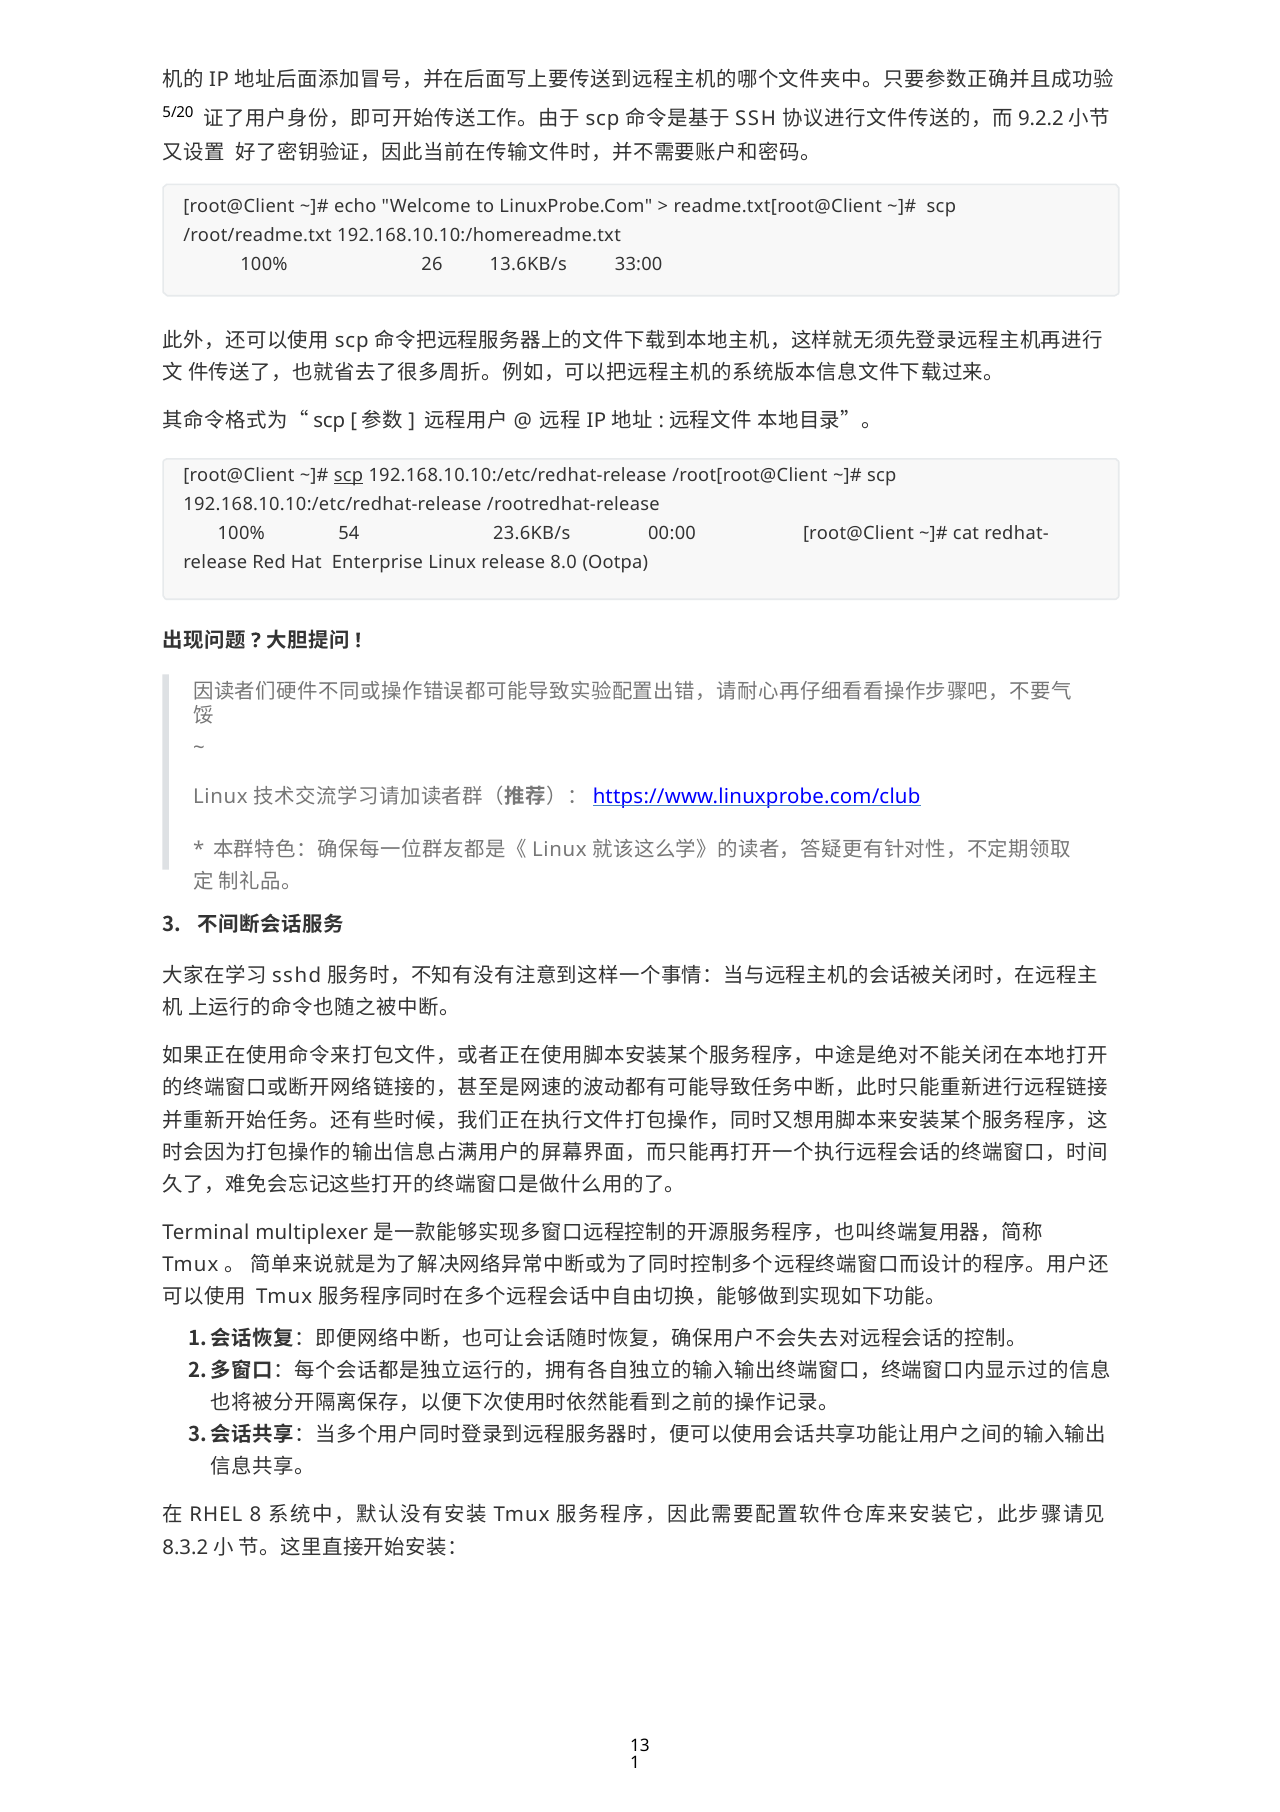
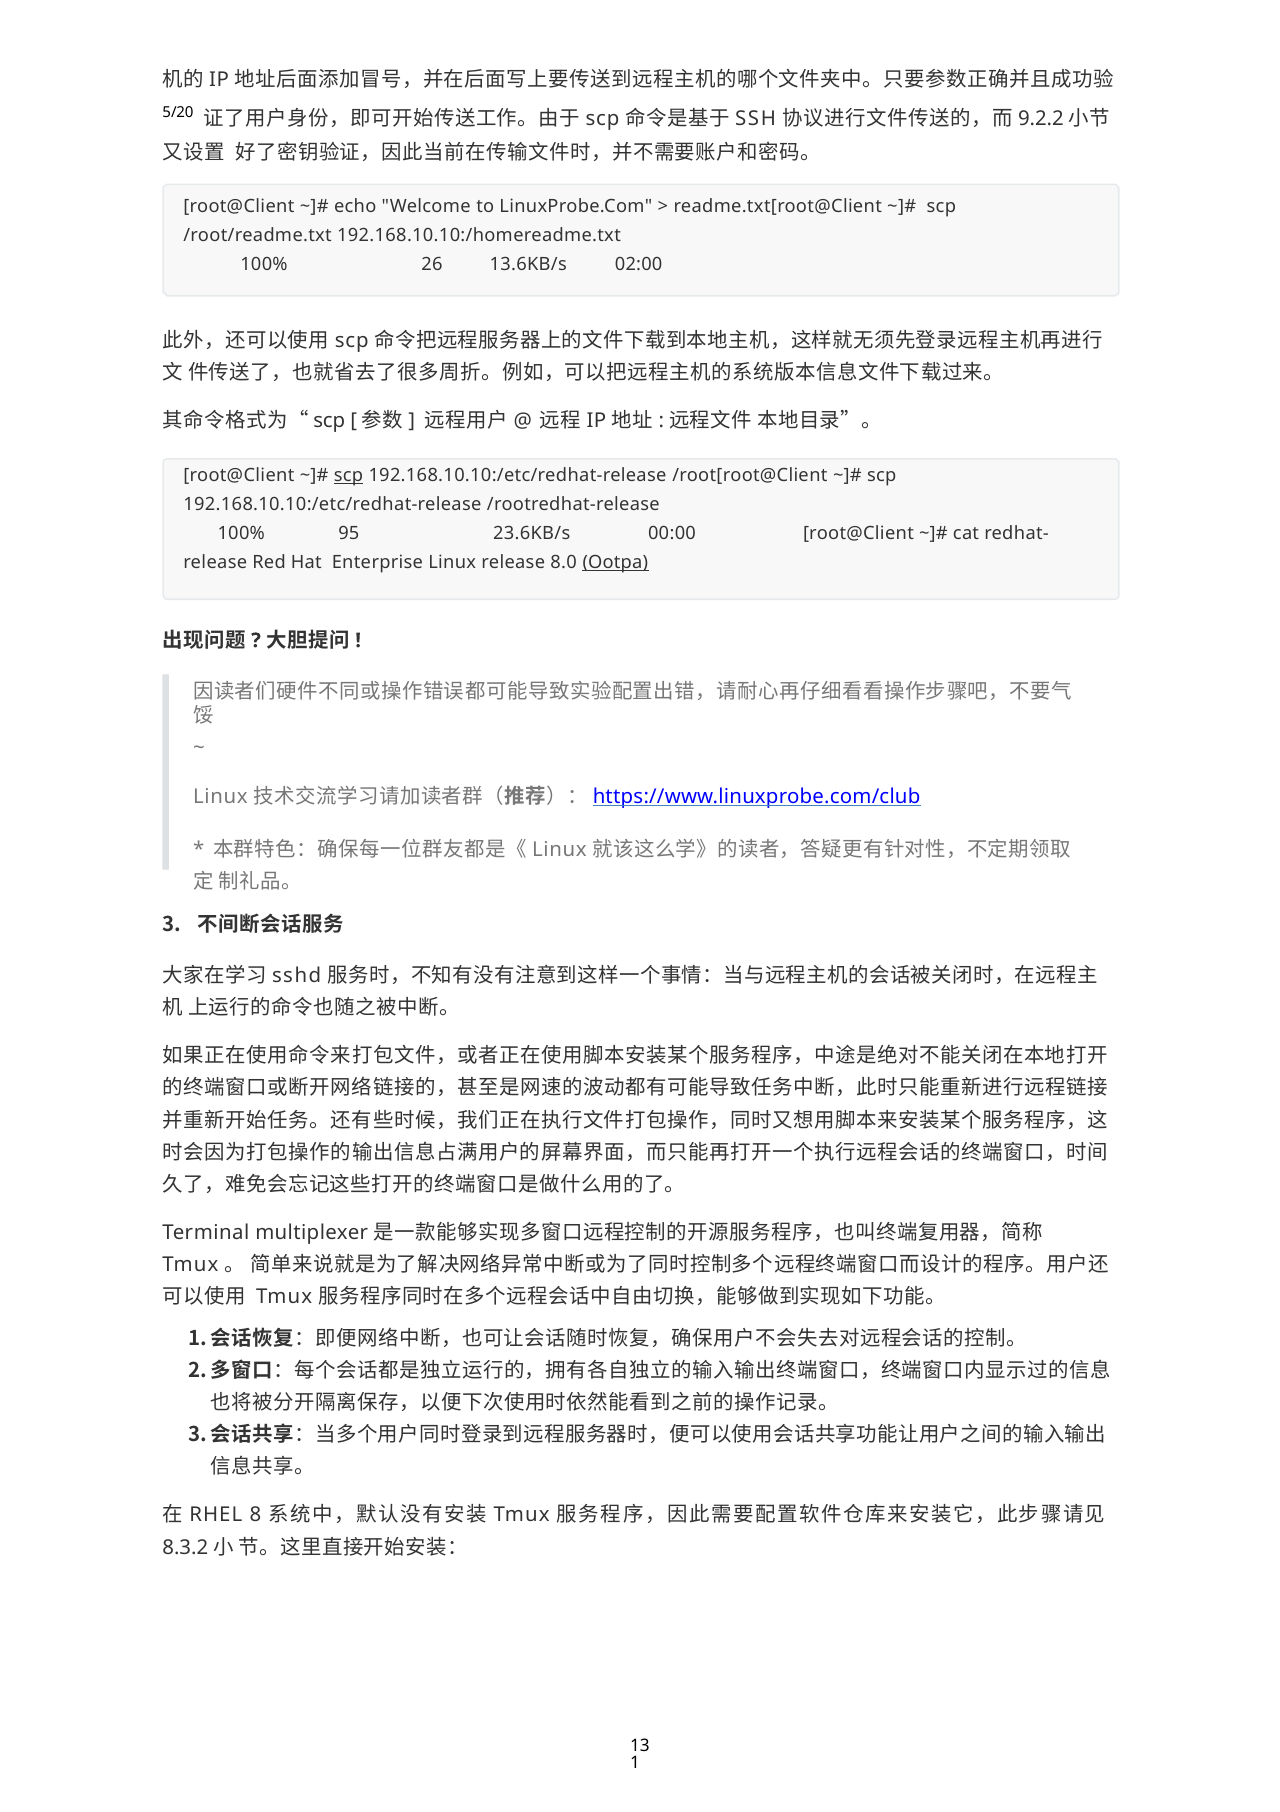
33:00: 33:00 -> 02:00 (639, 265)
54: 54 -> 95 (349, 533)
Ootpa underline: none -> present (615, 562)
